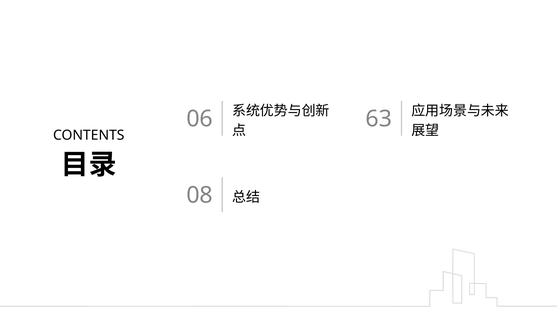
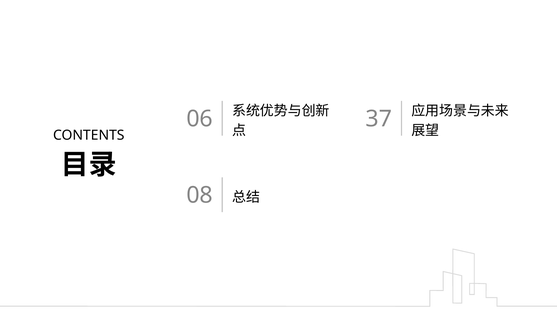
63: 63 -> 37 (379, 119)
